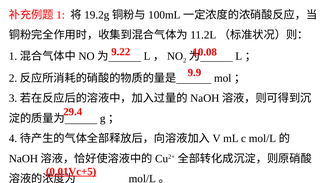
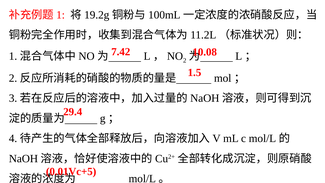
9.22: 9.22 -> 7.42 (121, 52)
9.9: 9.9 -> 1.5 (194, 72)
0.01Vc+5 underline: present -> none (71, 171)
